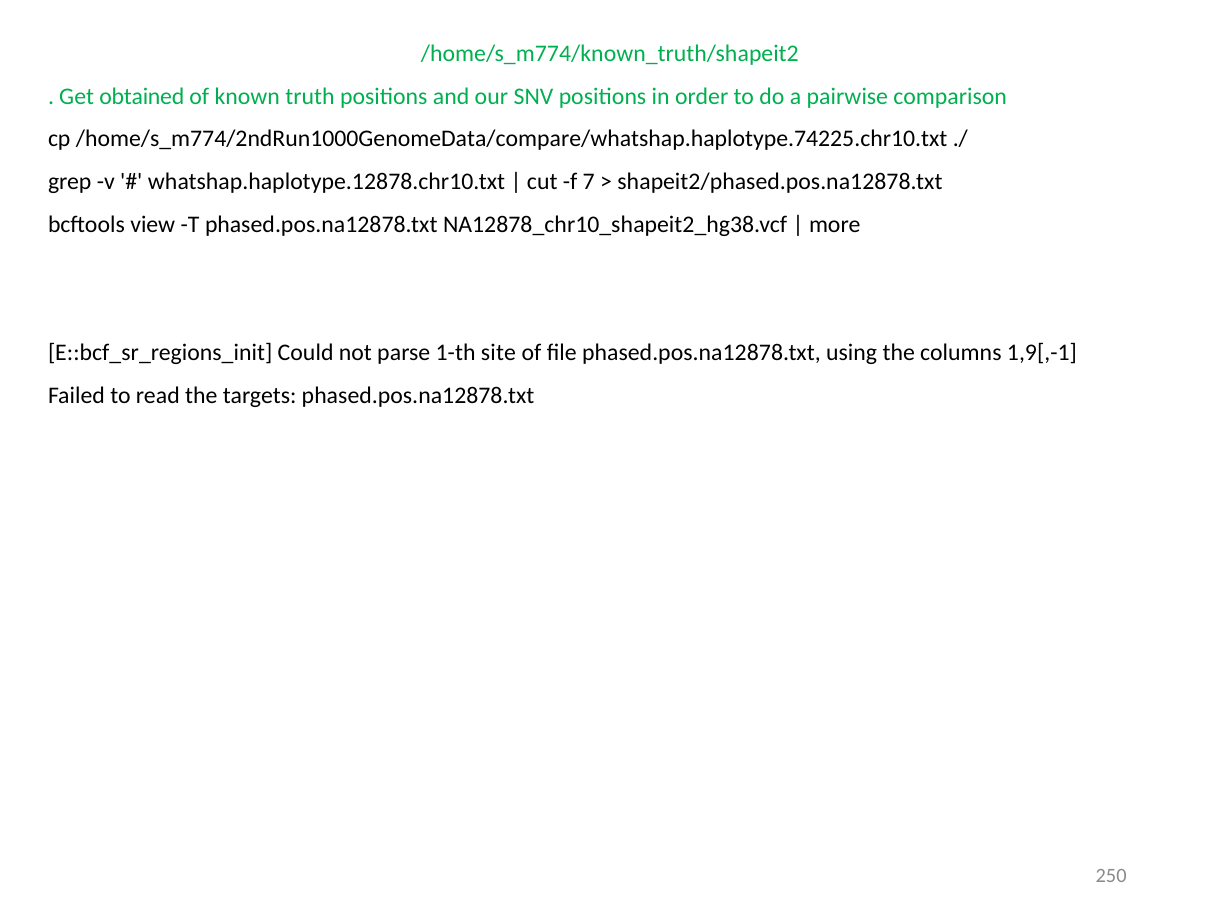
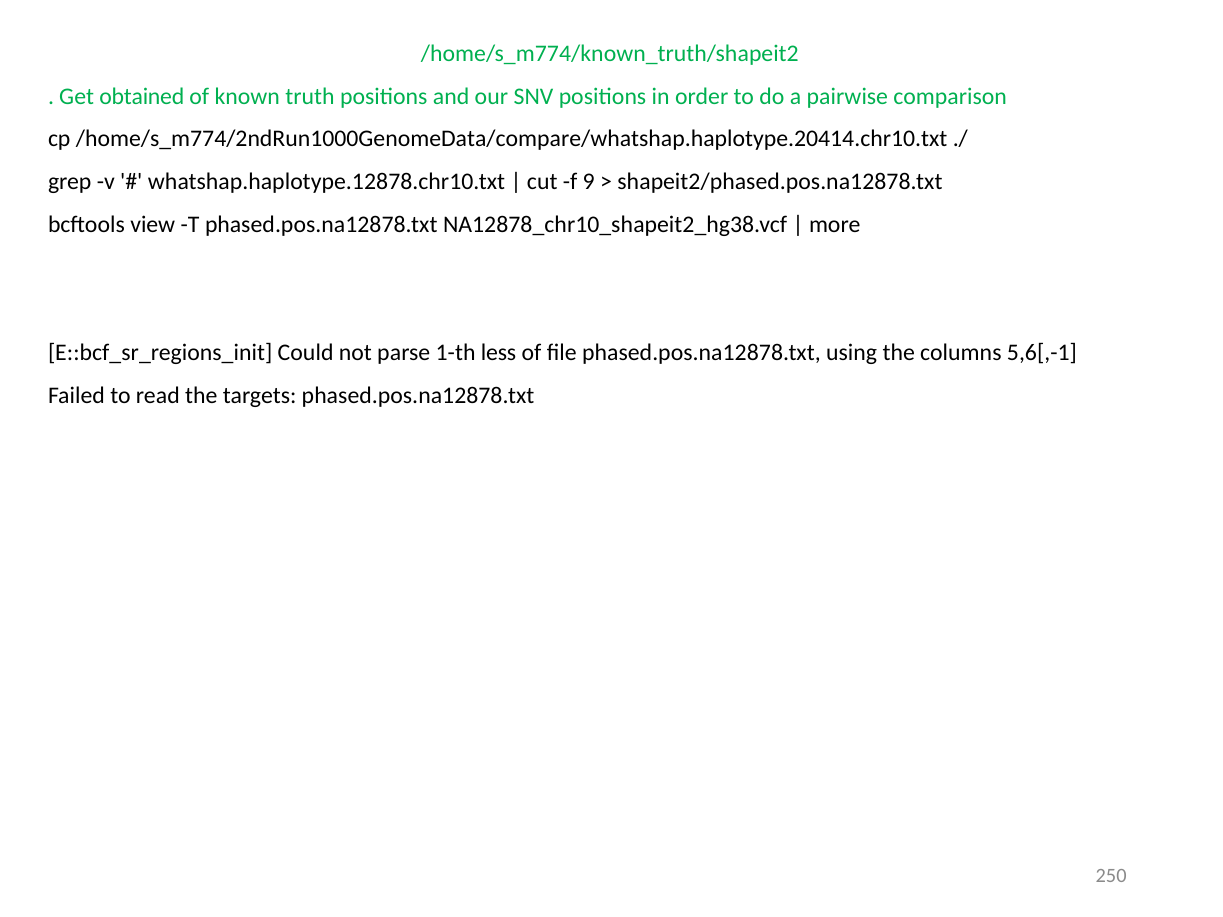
/home/s_m774/2ndRun1000GenomeData/compare/whatshap.haplotype.74225.chr10.txt: /home/s_m774/2ndRun1000GenomeData/compare/whatshap.haplotype.74225.chr10.txt -> /home/s_m774/2ndRun1000GenomeData/compare/whatshap.haplotype.20414.chr10.txt (512, 139)
7: 7 -> 9 (589, 182)
site: site -> less (499, 353)
1,9[,-1: 1,9[,-1 -> 5,6[,-1 (1042, 353)
